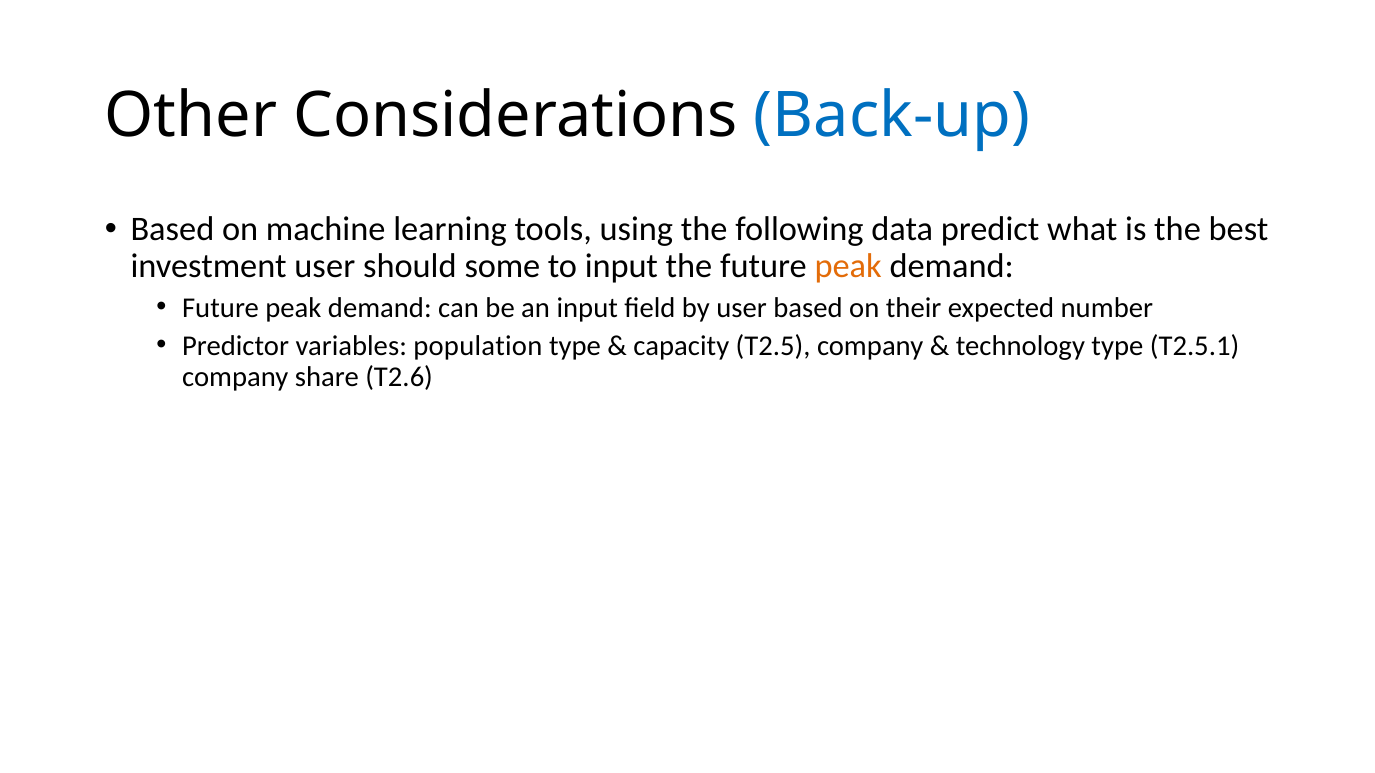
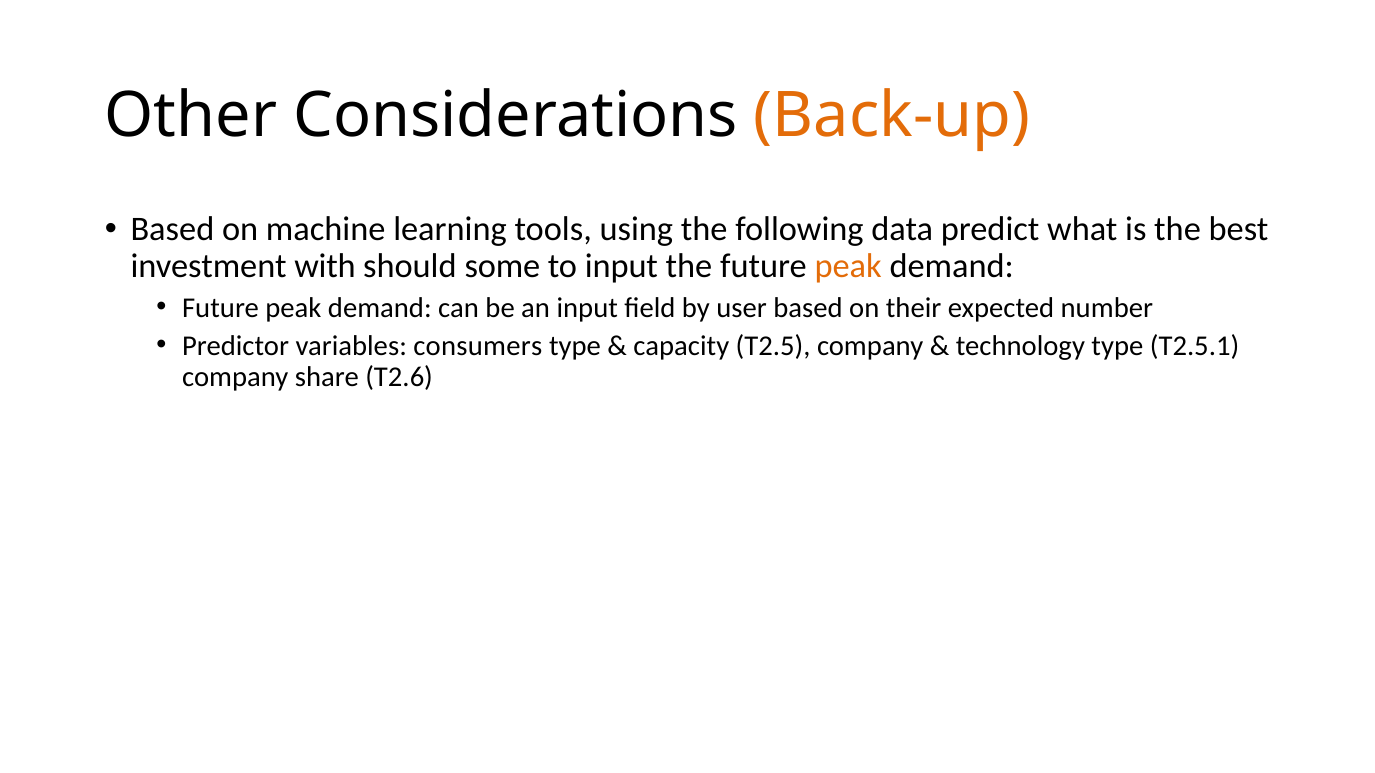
Back-up colour: blue -> orange (892, 116)
investment user: user -> with (325, 267)
population: population -> consumers (478, 346)
